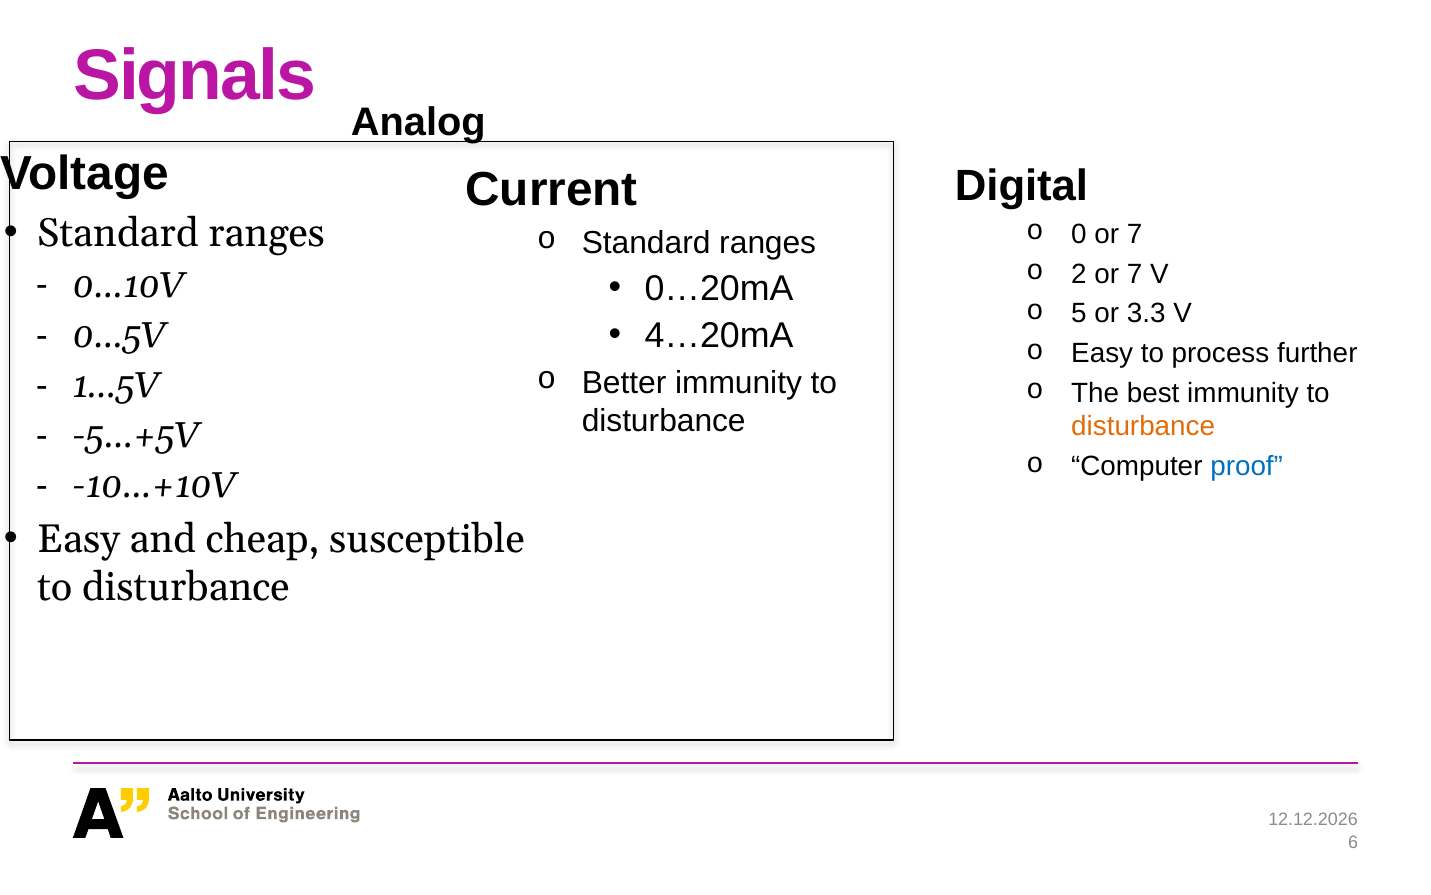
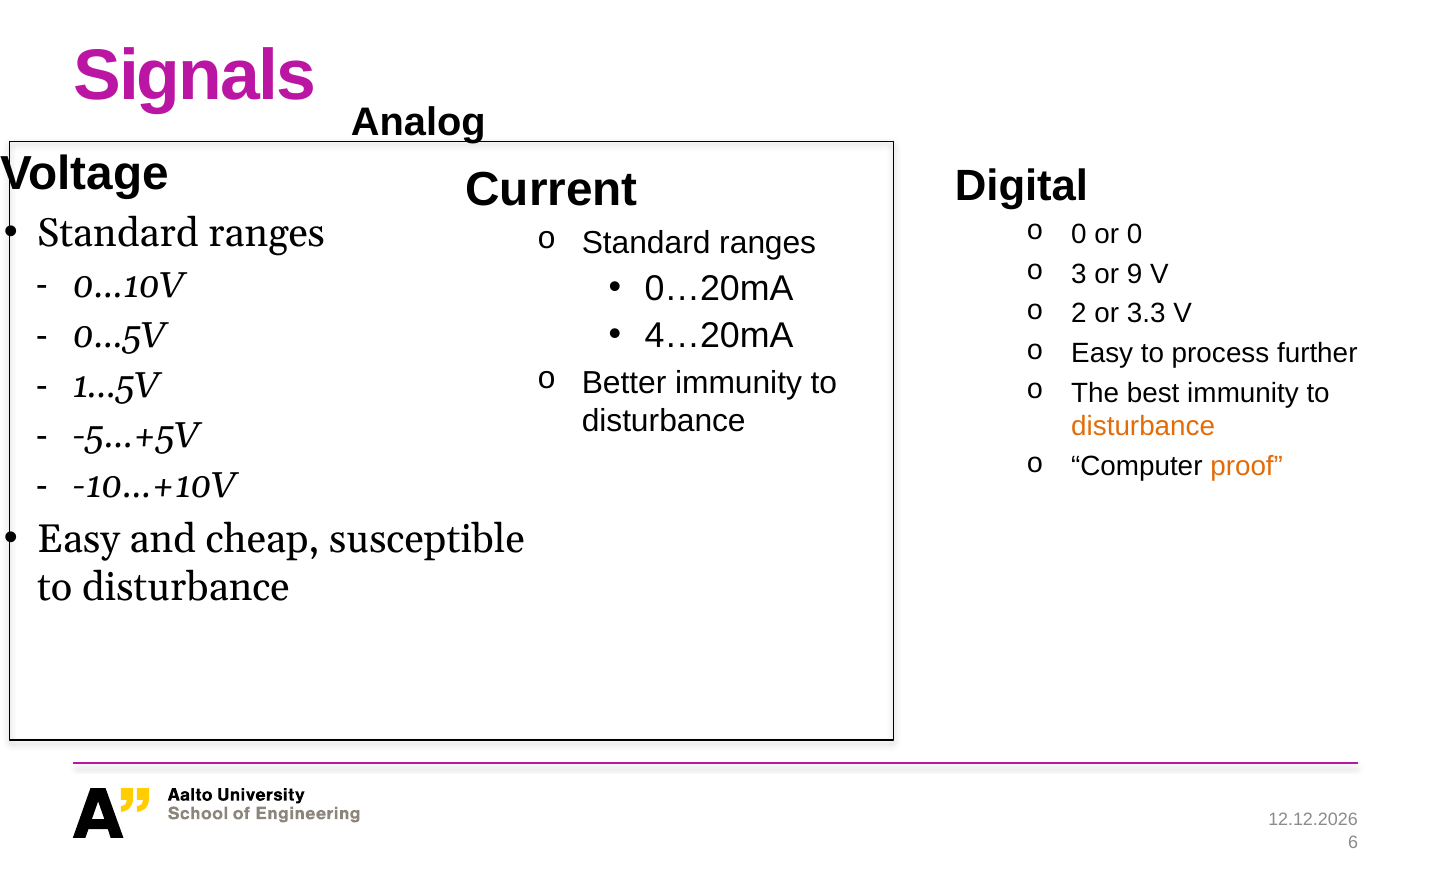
0 or 7: 7 -> 0 (1135, 234)
2: 2 -> 3 (1079, 274)
7: 7 -> 9 (1135, 274)
5: 5 -> 2 (1079, 314)
proof colour: blue -> orange (1247, 466)
